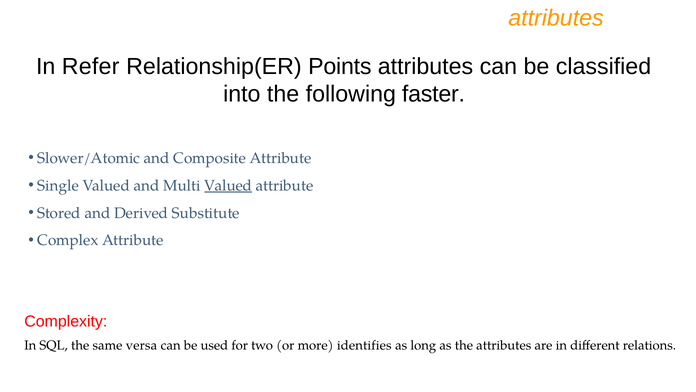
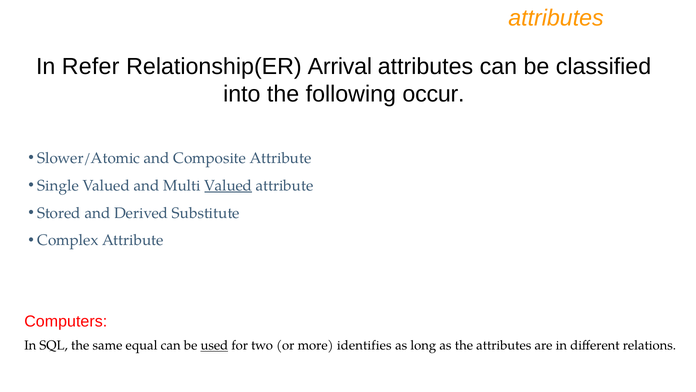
Points: Points -> Arrival (340, 66)
faster: faster -> occur (433, 94)
Complexity: Complexity -> Computers (66, 321)
versa: versa -> equal (142, 345)
used underline: none -> present (214, 345)
